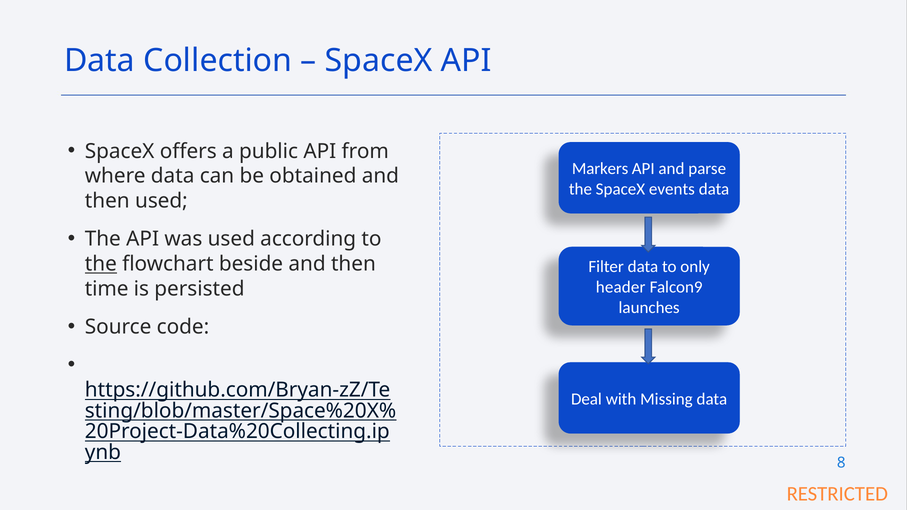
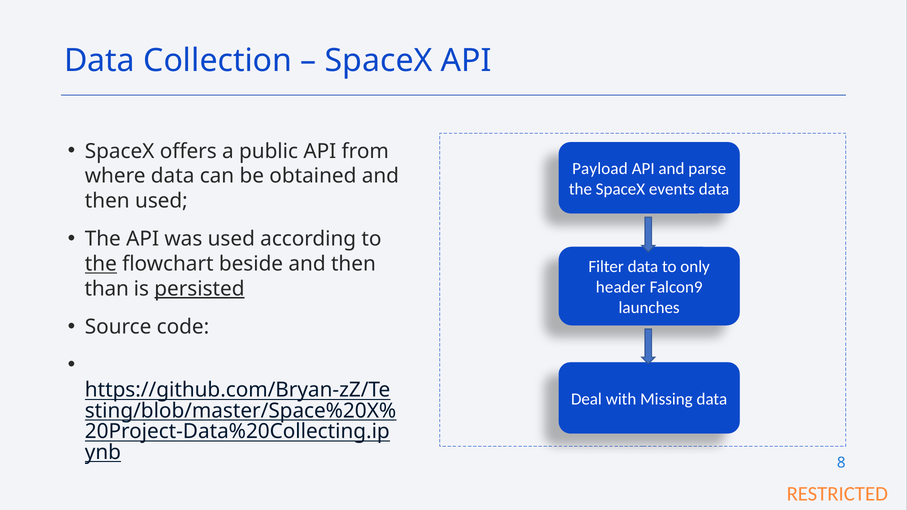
Markers: Markers -> Payload (600, 169)
time: time -> than (107, 289)
persisted underline: none -> present (199, 289)
